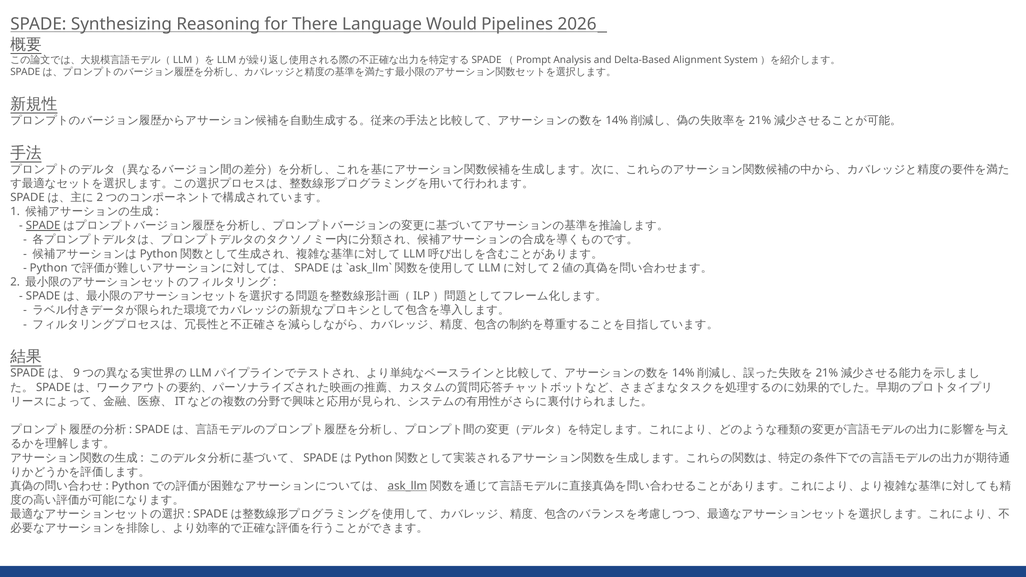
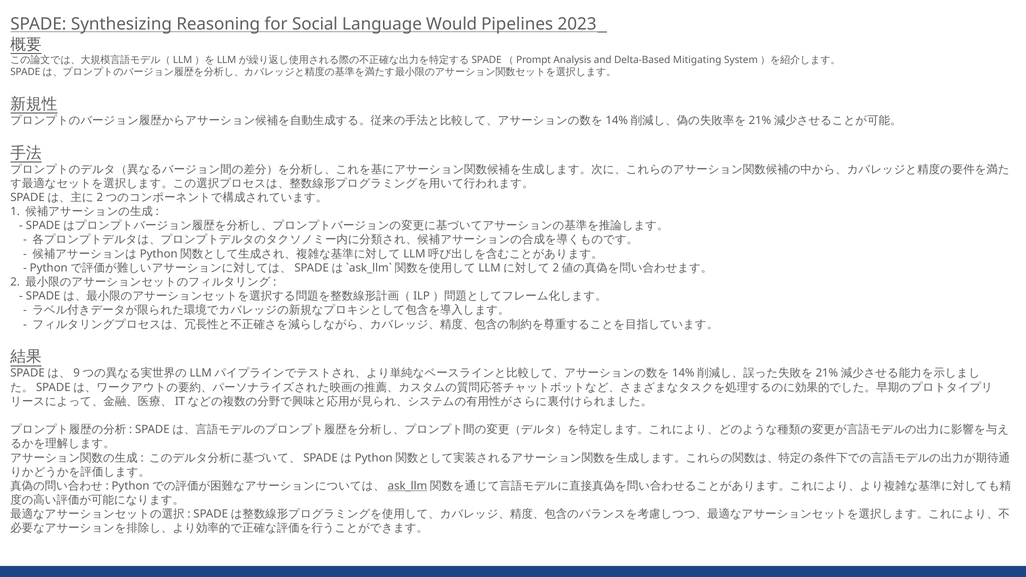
There: There -> Social (315, 24)
2026: 2026 -> 2023 (577, 24)
Alignment: Alignment -> Mitigating (697, 60)
SPADE underline: present -> none (43, 226)
